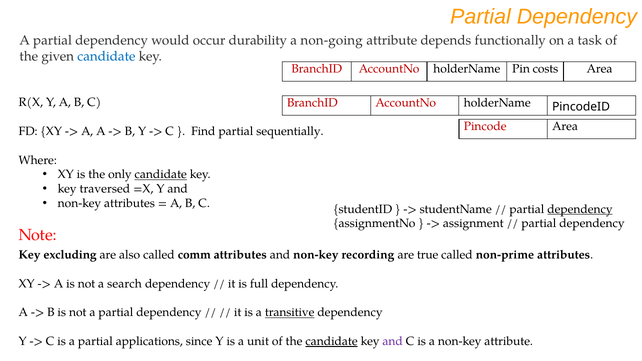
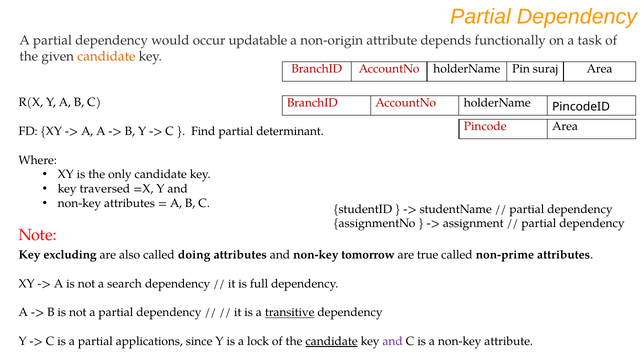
durability: durability -> updatable (258, 40)
non-going: non-going -> non-origin (332, 40)
candidate colour: blue -> orange (106, 56)
costs: costs -> suraj (545, 69)
sequentially: sequentially -> determinant (290, 131)
candidate underline: present -> none (161, 175)
dependency underline: present -> none (580, 209)
comm: comm -> doing (194, 255)
recording: recording -> tomorrow (368, 255)
unit: unit -> lock (258, 341)
